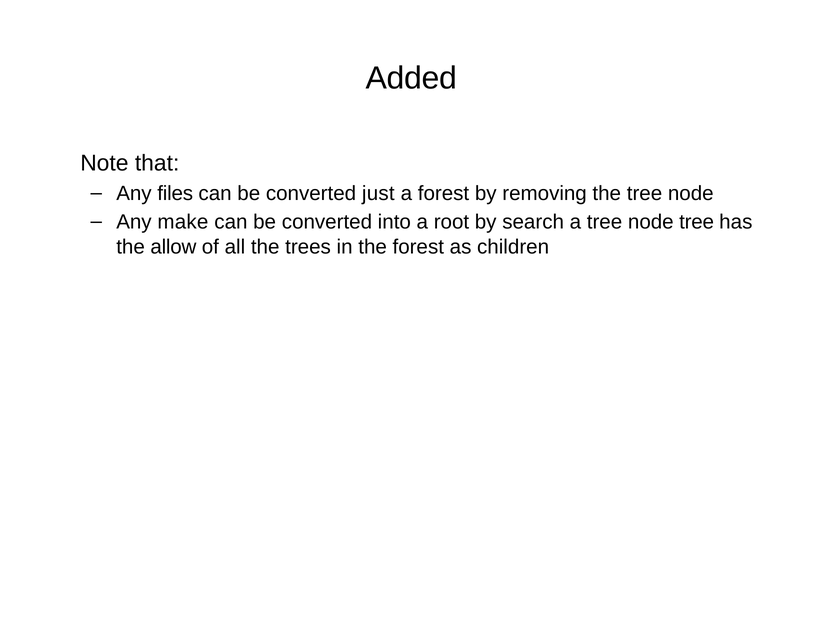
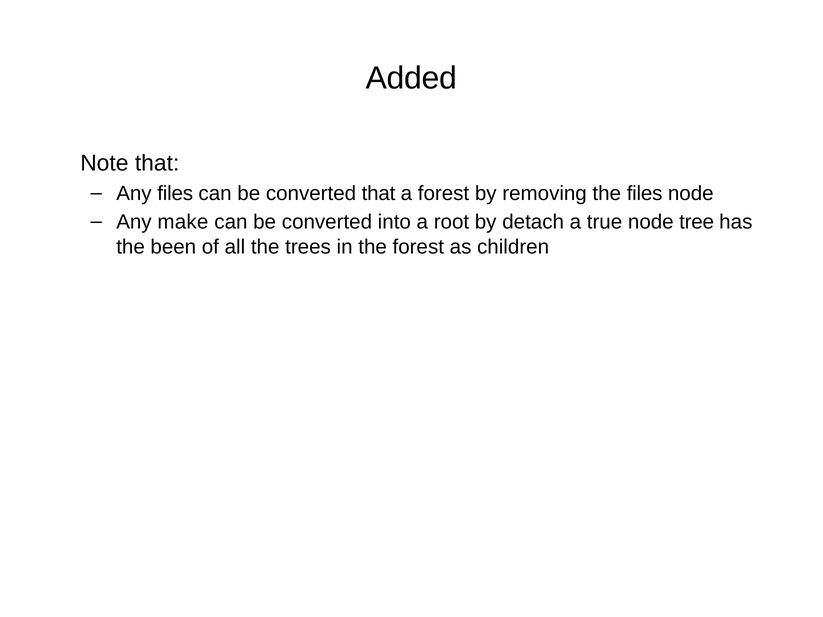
converted just: just -> that (379, 193)
the tree: tree -> files (645, 193)
search: search -> detach (533, 222)
a tree: tree -> true (605, 222)
allow: allow -> been (173, 247)
